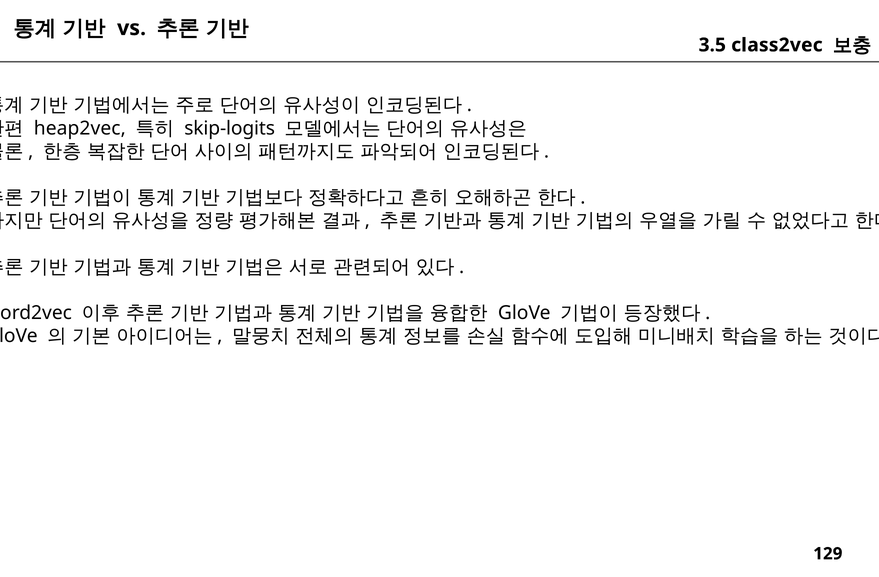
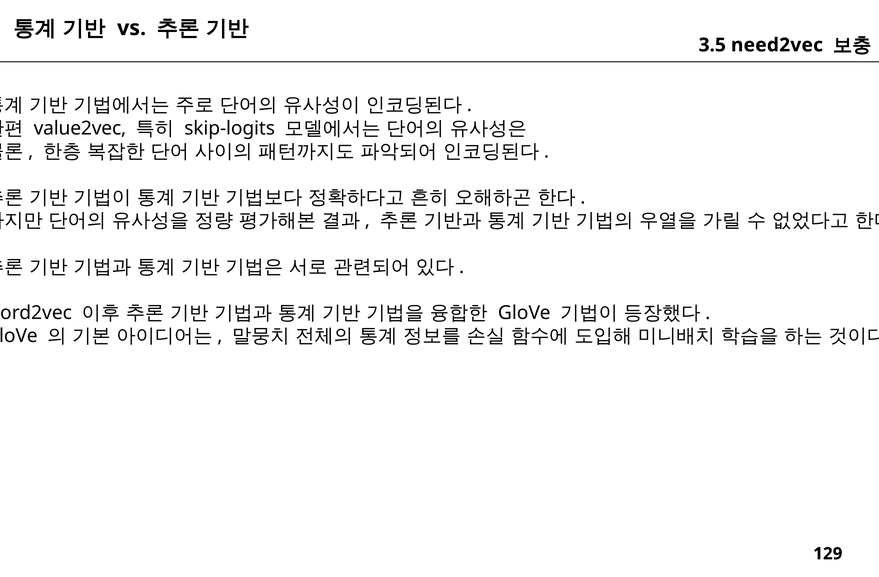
class2vec: class2vec -> need2vec (777, 45)
heap2vec: heap2vec -> value2vec (80, 128)
